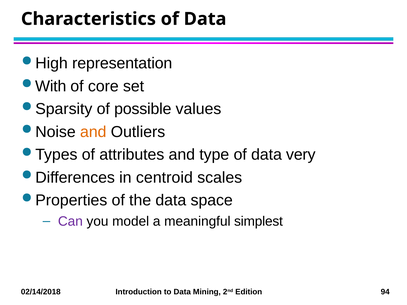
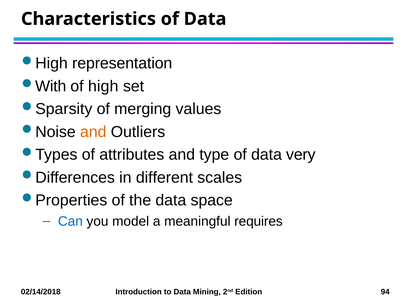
of core: core -> high (103, 86)
possible: possible -> merging (143, 109)
centroid: centroid -> different (164, 178)
Can colour: purple -> blue (70, 222)
simplest: simplest -> requires (258, 222)
